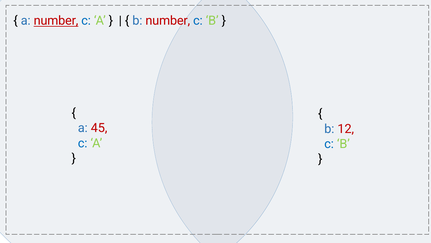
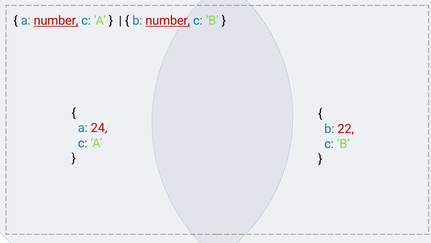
number underline: none -> present (168, 21)
45: 45 -> 24 (99, 128)
12: 12 -> 22 (346, 129)
